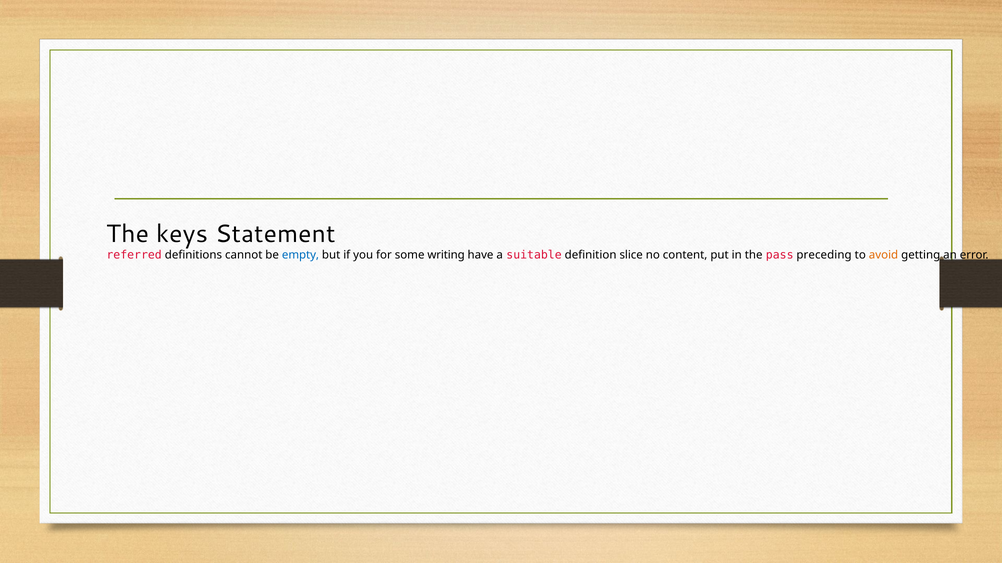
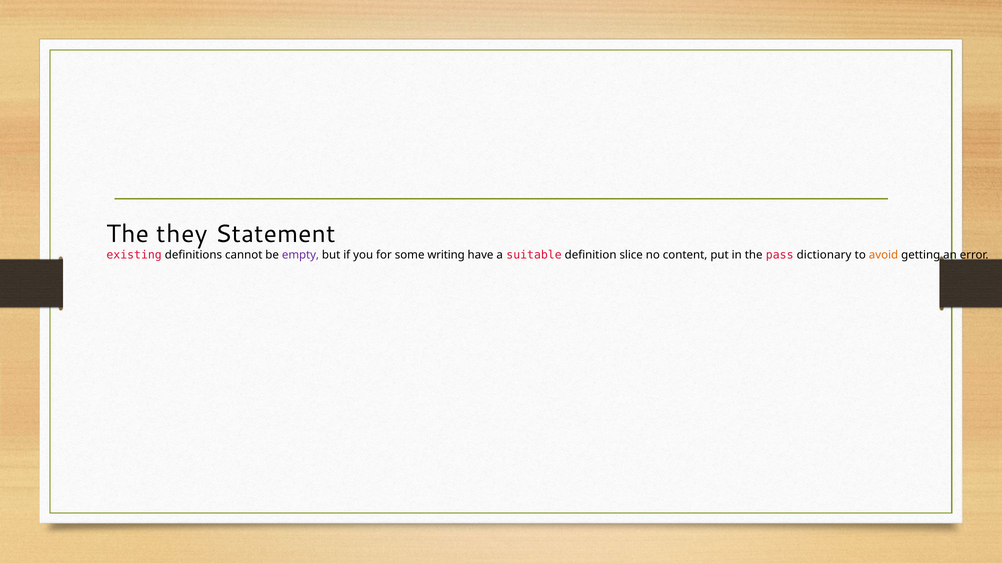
keys: keys -> they (182, 234)
referred: referred -> existing (134, 255)
empty colour: blue -> purple (301, 255)
preceding: preceding -> dictionary (824, 255)
